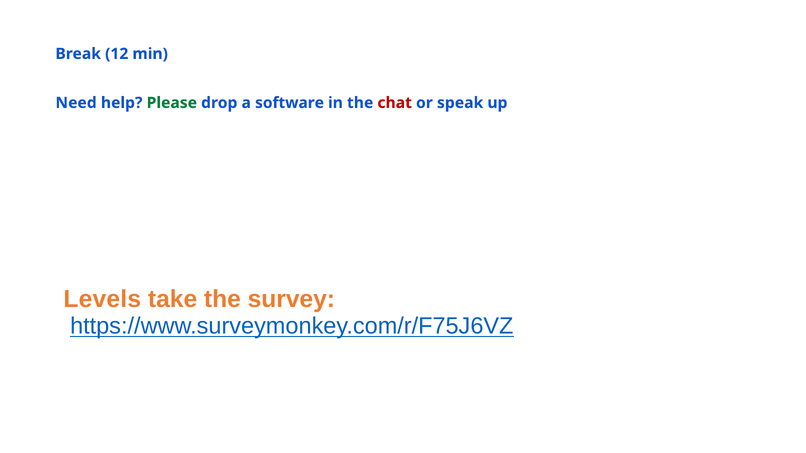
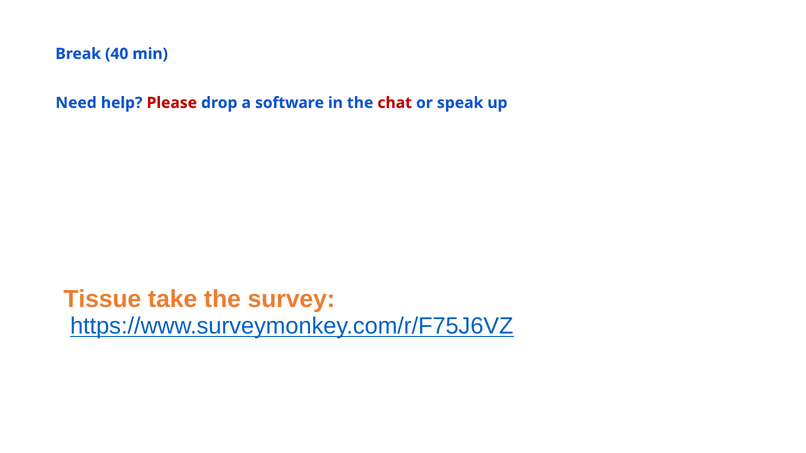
12: 12 -> 40 (117, 54)
Please colour: green -> red (172, 103)
Levels: Levels -> Tissue (102, 300)
